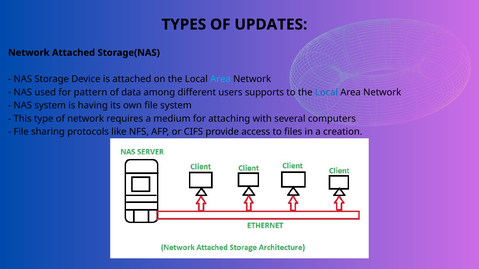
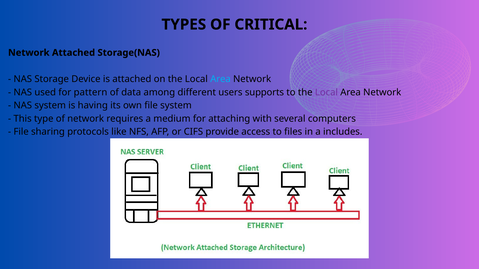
UPDATES: UPDATES -> CRITICAL (271, 25)
Local colour: blue -> purple (326, 92)
creation: creation -> includes (343, 132)
